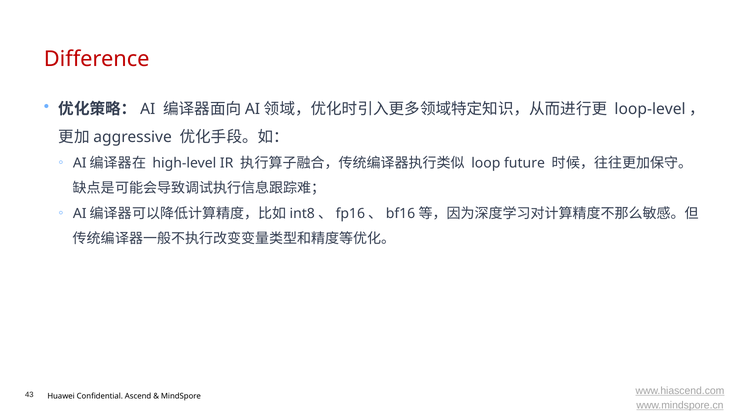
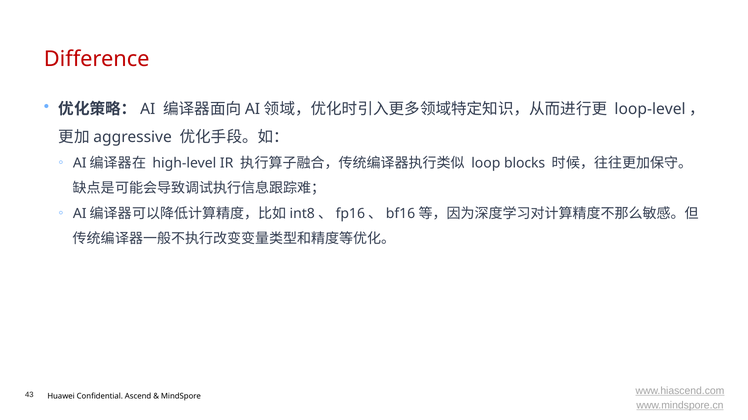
future: future -> blocks (525, 163)
